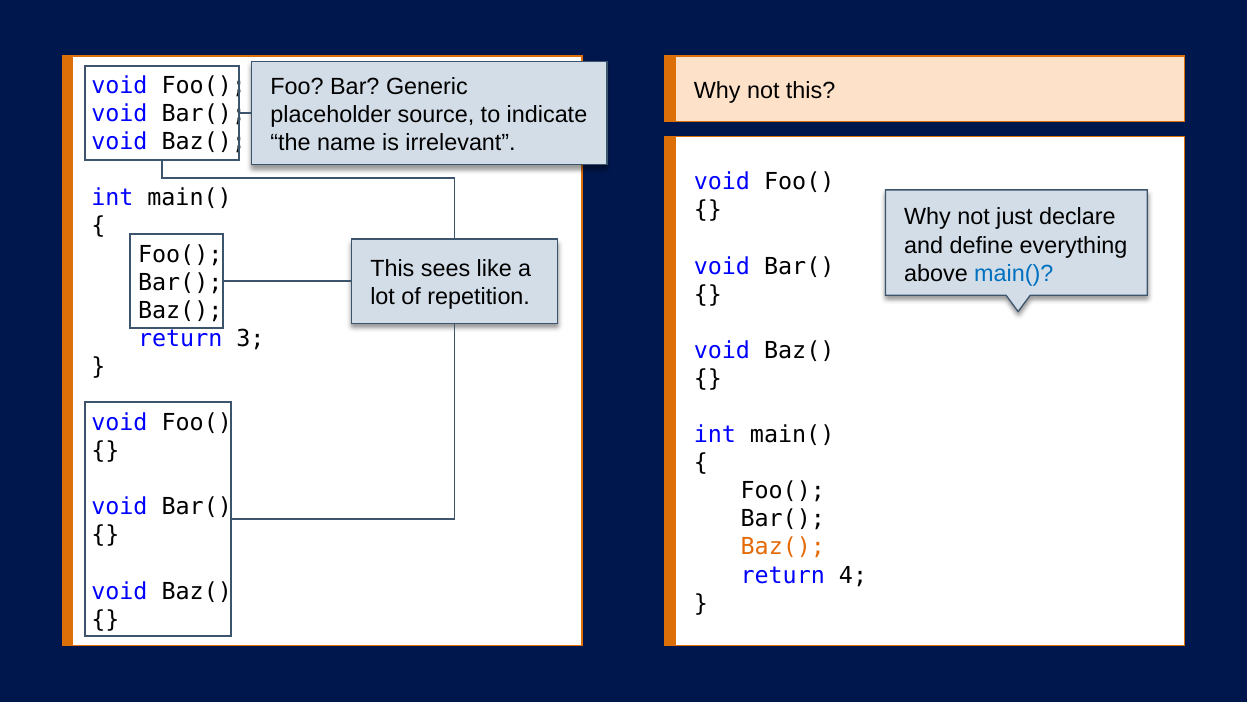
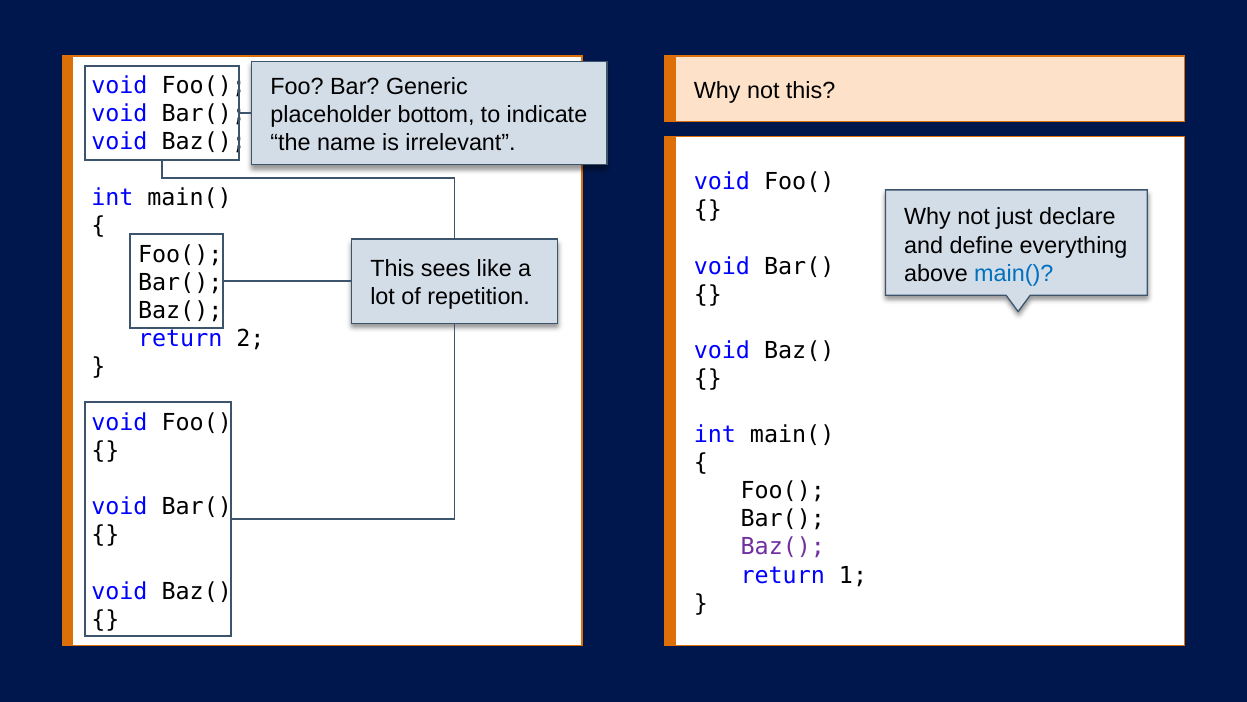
source: source -> bottom (436, 115)
3: 3 -> 2 (250, 338)
Baz( colour: orange -> purple (783, 547)
4: 4 -> 1 (853, 575)
